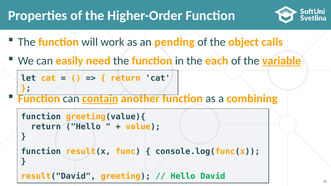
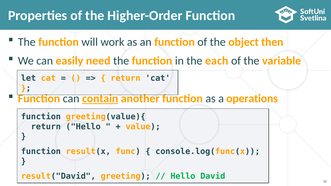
an pending: pending -> function (175, 42)
calls: calls -> then (272, 42)
variable underline: present -> none (282, 61)
combining: combining -> operations (252, 99)
